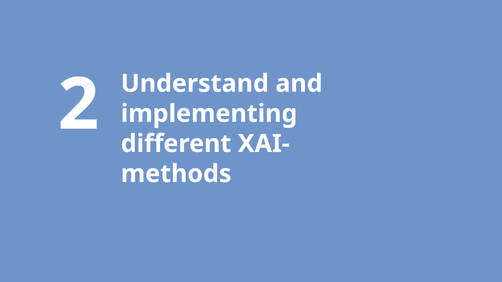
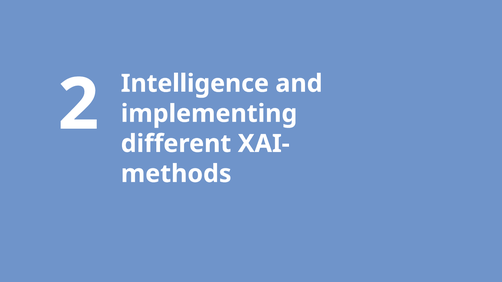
Understand: Understand -> Intelligence (195, 84)
